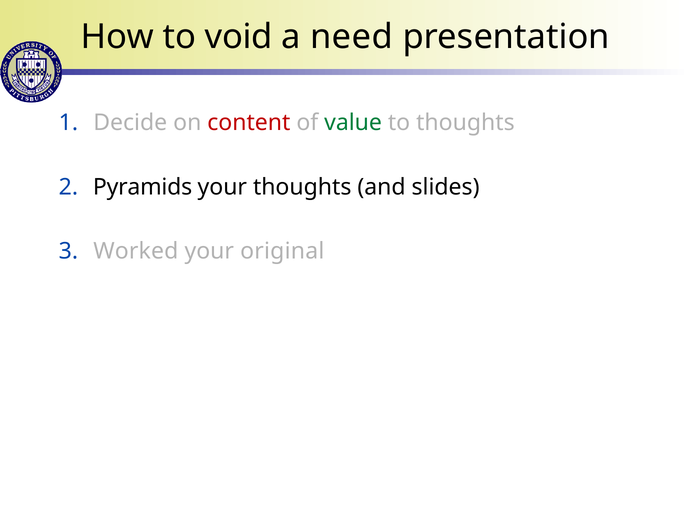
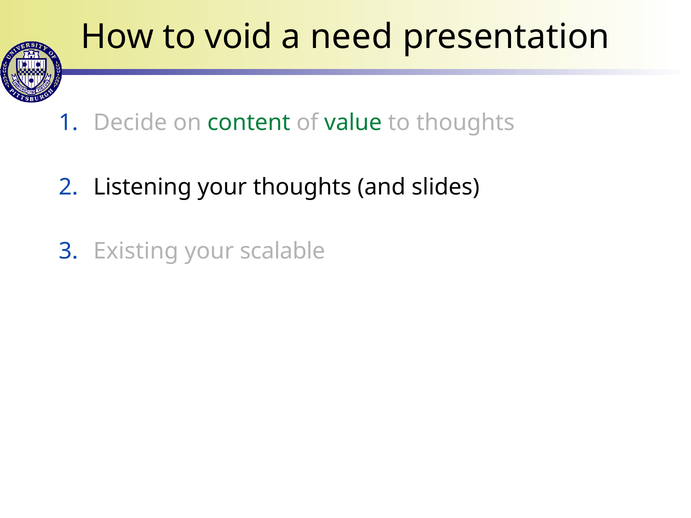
content colour: red -> green (249, 123)
Pyramids: Pyramids -> Listening (142, 187)
Worked: Worked -> Existing (136, 251)
original: original -> scalable (283, 251)
